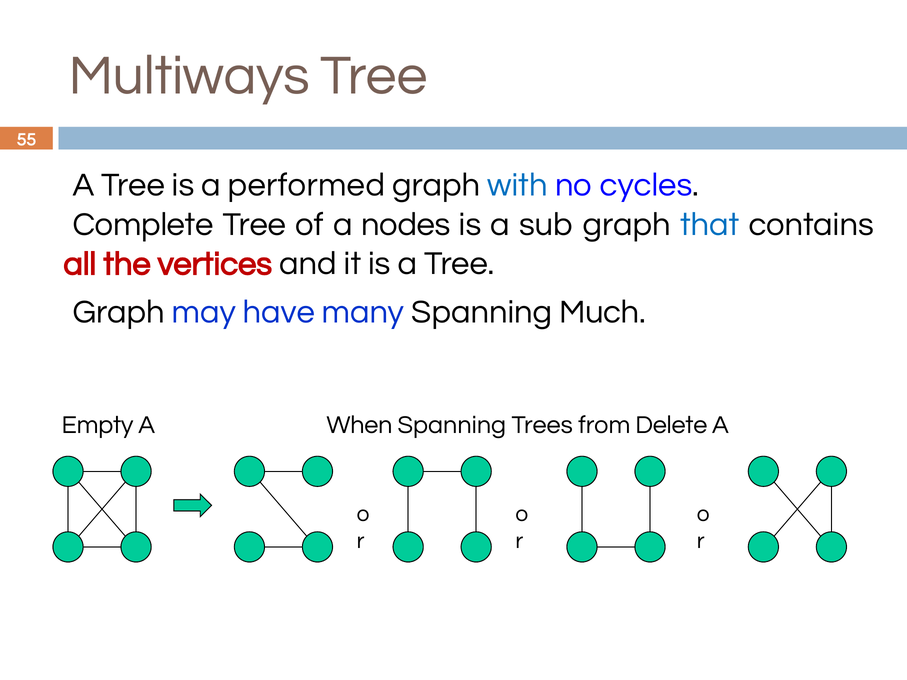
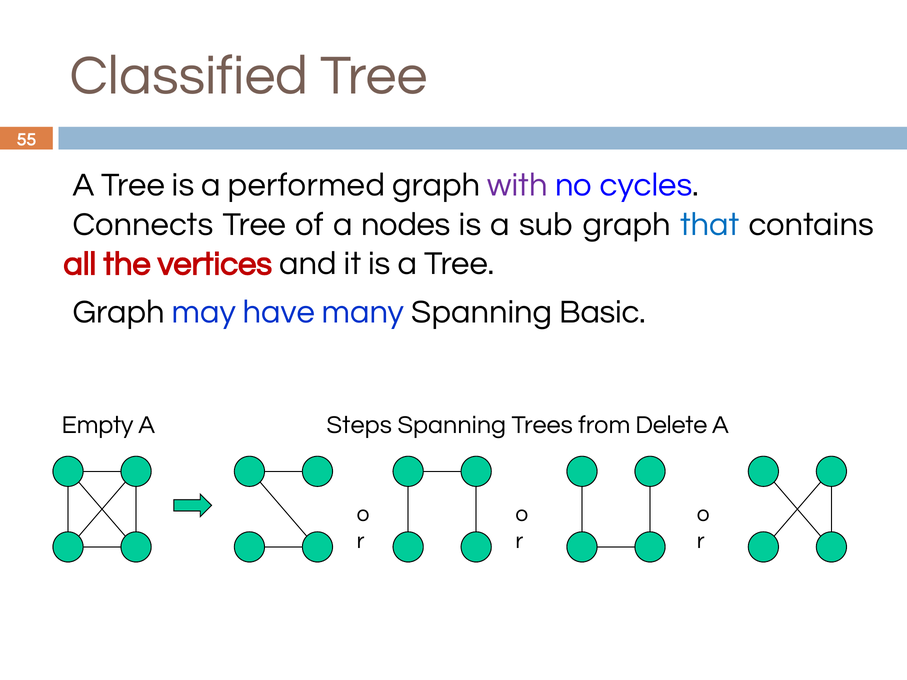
Multiways: Multiways -> Classified (189, 76)
with colour: blue -> purple (517, 185)
Complete: Complete -> Connects (143, 224)
Much: Much -> Basic (603, 312)
When: When -> Steps (359, 425)
